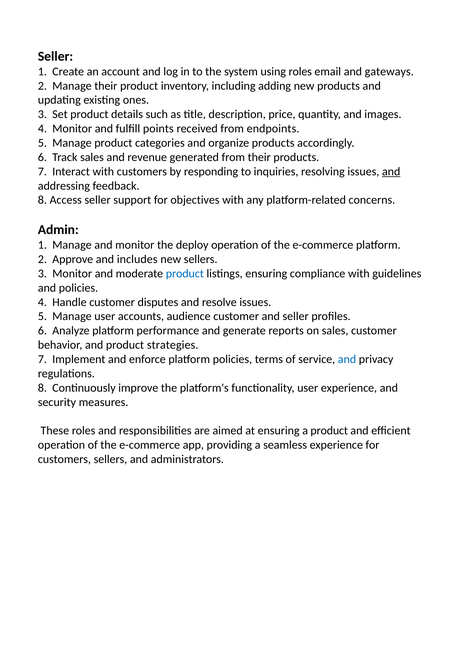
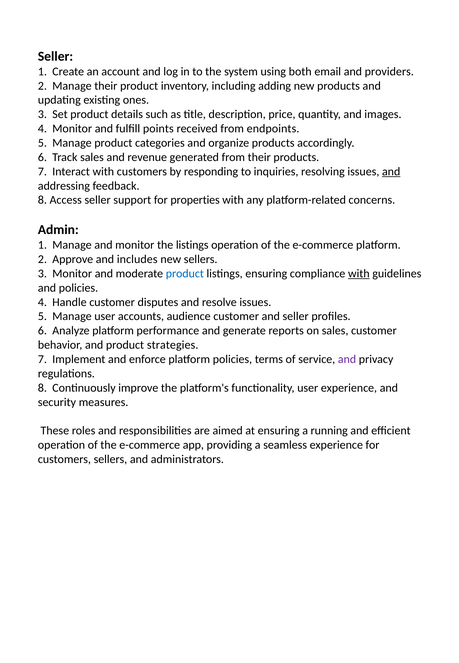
using roles: roles -> both (300, 71)
gateways: gateways -> providers (389, 71)
objectives: objectives -> properties (195, 200)
the deploy: deploy -> listings (192, 245)
with underline: none -> present (359, 274)
and colour: blue -> purple (347, 359)
a product: product -> running (329, 431)
